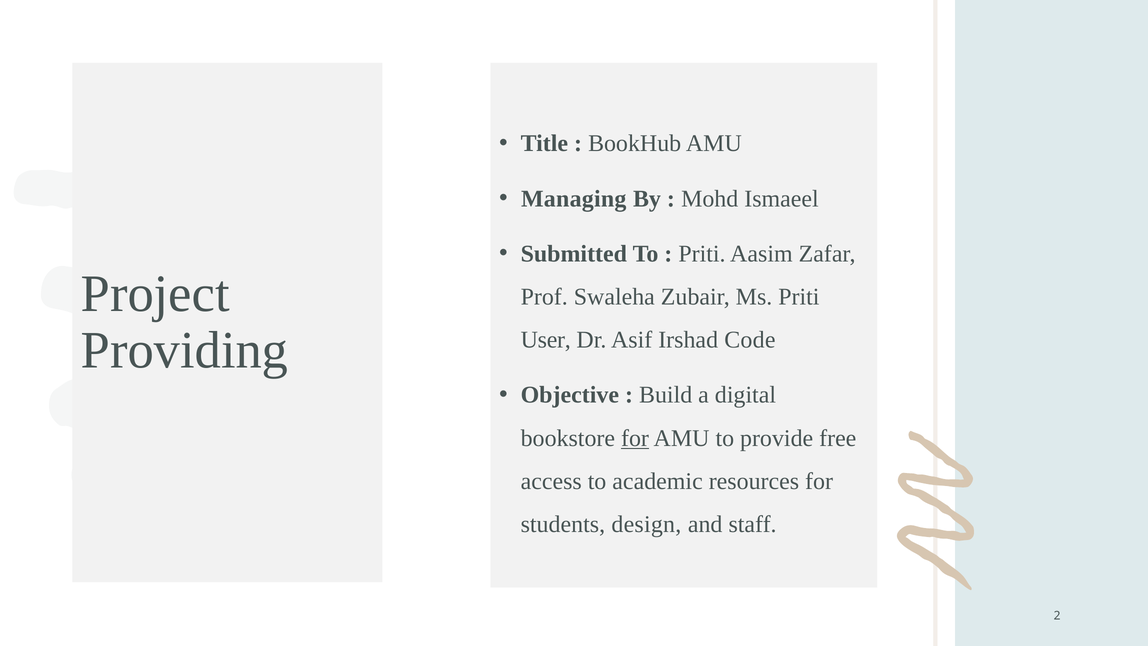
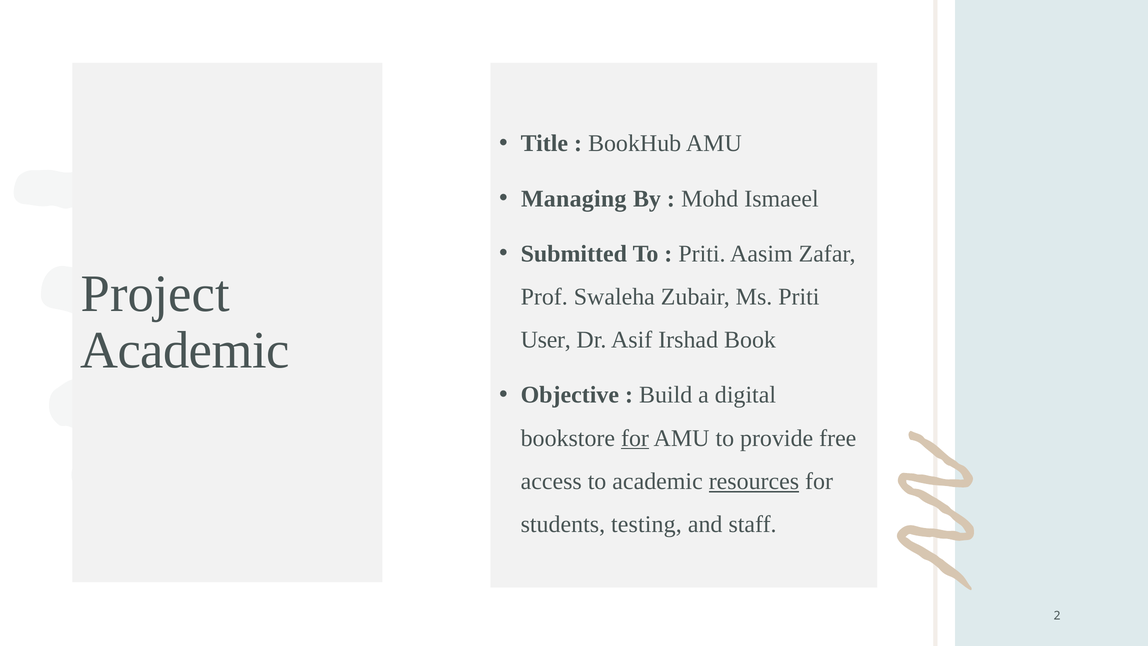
Providing: Providing -> Academic (185, 350)
Code: Code -> Book (750, 340)
resources underline: none -> present (754, 481)
design: design -> testing (646, 524)
